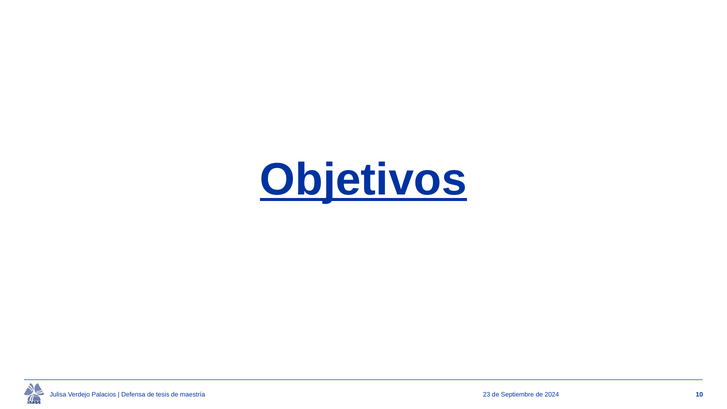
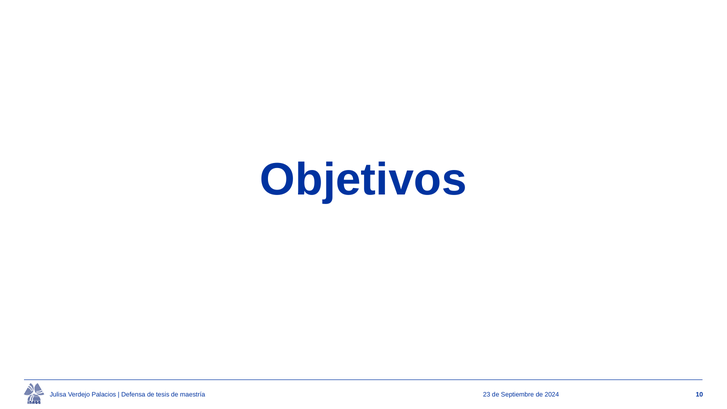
Objetivos underline: present -> none (363, 180)
